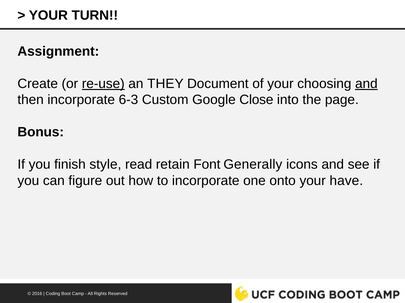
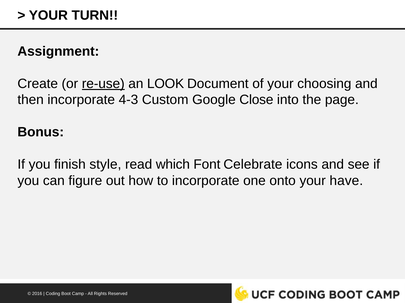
THEY: THEY -> LOOK (166, 84)
and underline: present -> none (366, 84)
6-3: 6-3 -> 4-3 (128, 100)
retain: retain -> which (173, 165)
Generally: Generally -> Celebrate (253, 165)
